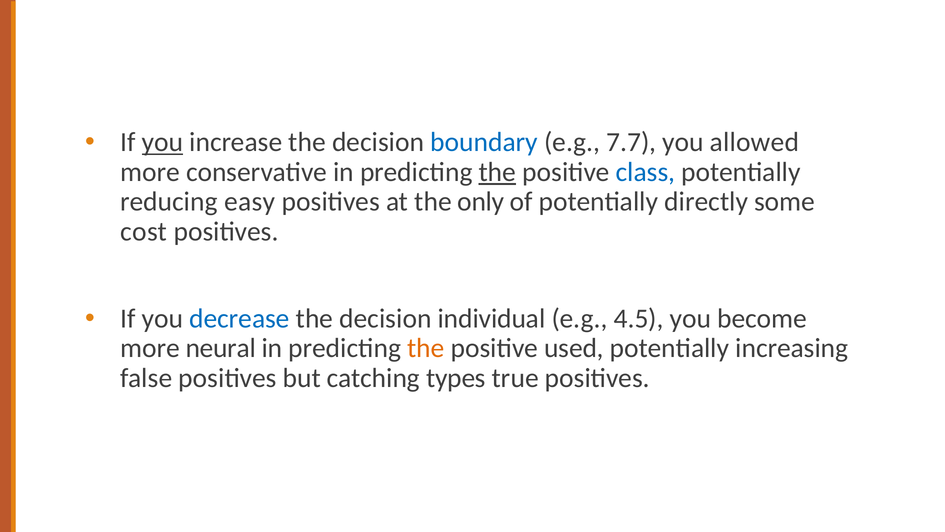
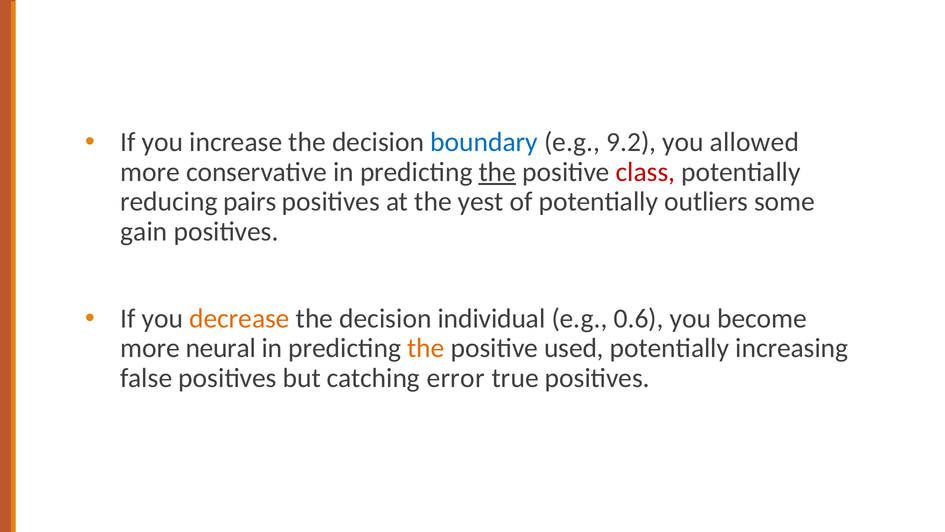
you underline: present -> none (163, 142)
7.7: 7.7 -> 9.2 (631, 142)
class colour: blue -> red (646, 172)
easy: easy -> pairs (250, 202)
only: only -> yest (481, 202)
directly: directly -> outliers (706, 202)
cost: cost -> gain (144, 231)
decrease colour: blue -> orange (239, 318)
4.5: 4.5 -> 0.6 (639, 318)
types: types -> error (456, 378)
